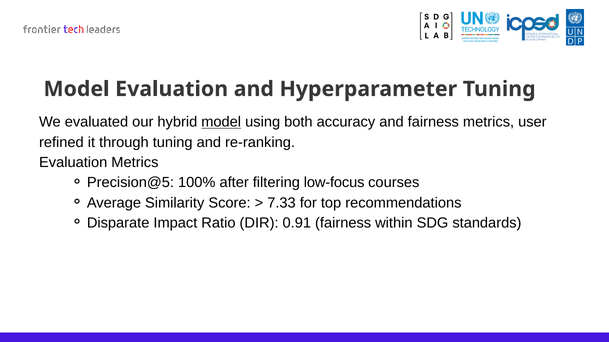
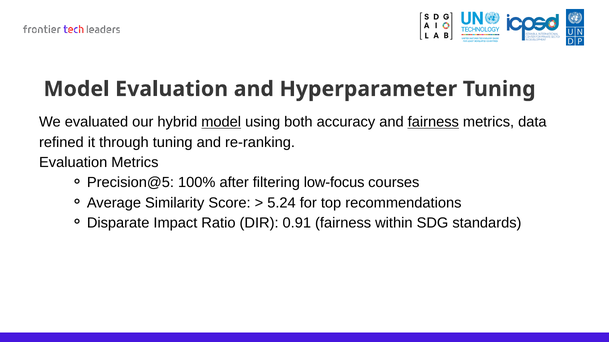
fairness underline: none -> present (433, 122)
user: user -> data (532, 122)
7.33: 7.33 -> 5.24 (282, 203)
